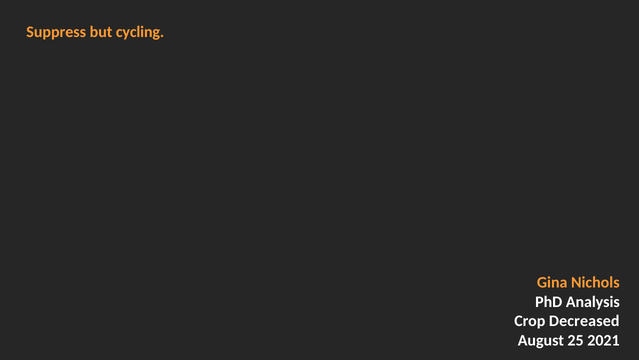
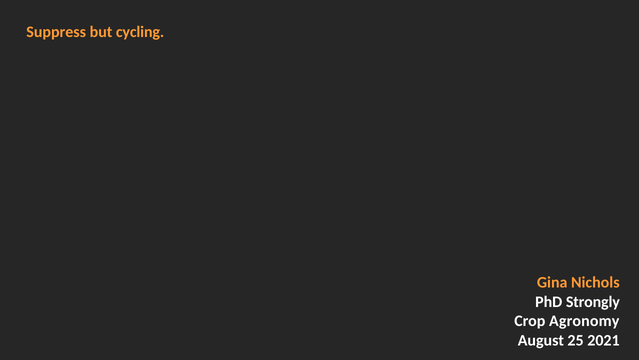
Analysis: Analysis -> Strongly (593, 301)
Decreased: Decreased -> Agronomy (584, 321)
